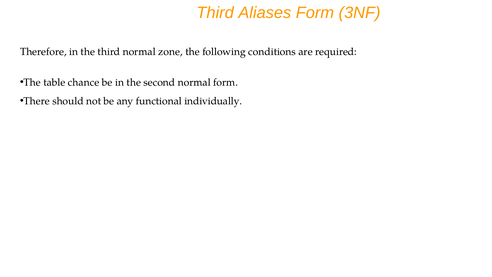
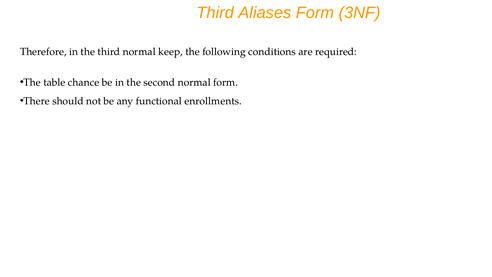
zone: zone -> keep (171, 52)
individually: individually -> enrollments (213, 101)
